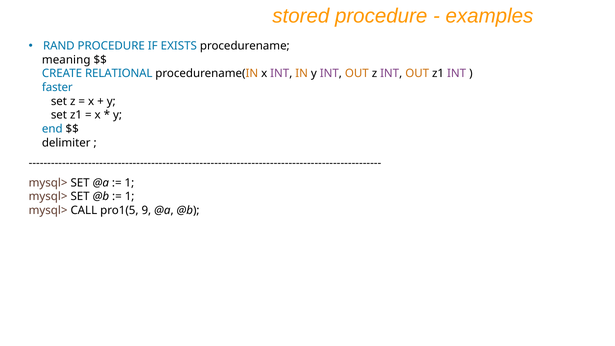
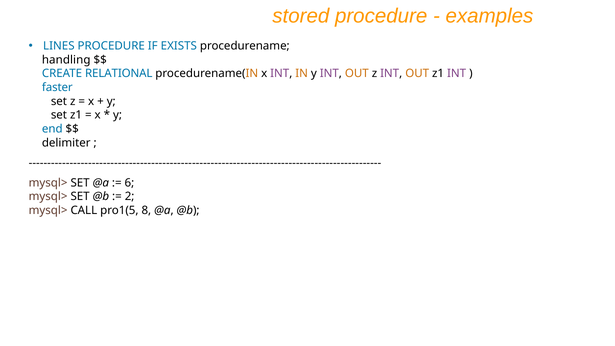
RAND: RAND -> LINES (59, 46)
meaning: meaning -> handling (66, 60)
1: 1 -> 6 (129, 183)
1: 1 -> 2 (130, 197)
9: 9 -> 8 (146, 210)
